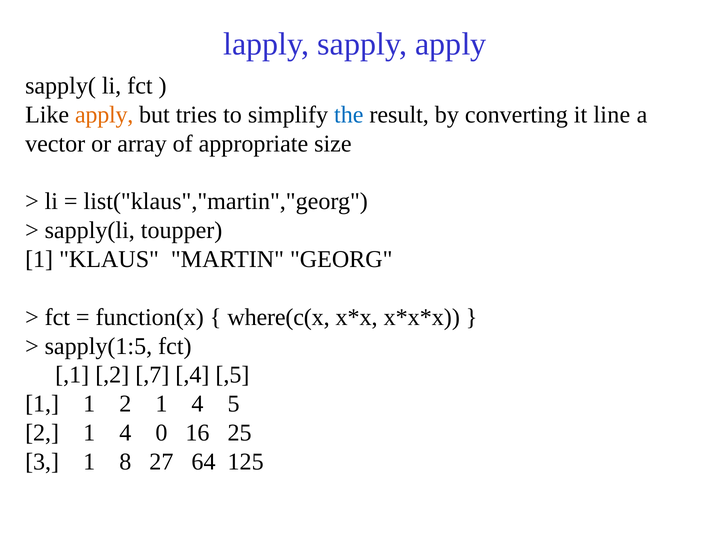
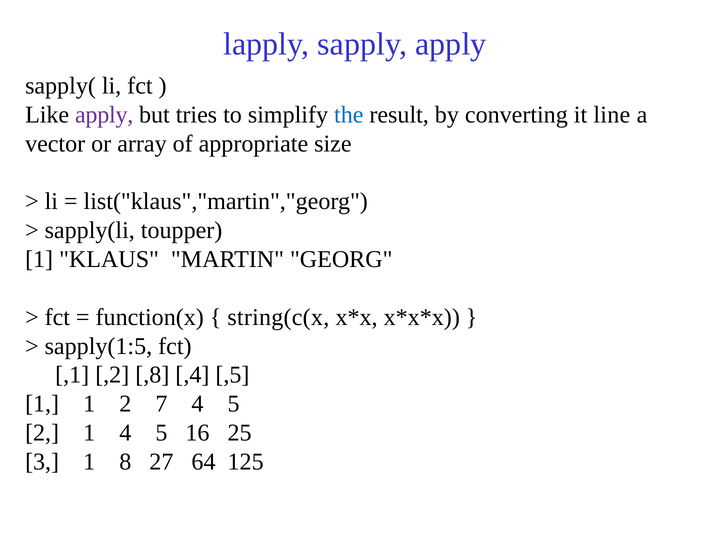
apply colour: orange -> purple (104, 115)
where(c(x: where(c(x -> string(c(x (278, 317)
,7: ,7 -> ,8 (152, 375)
1 2 1: 1 -> 7 (161, 404)
1 4 0: 0 -> 5 (161, 432)
